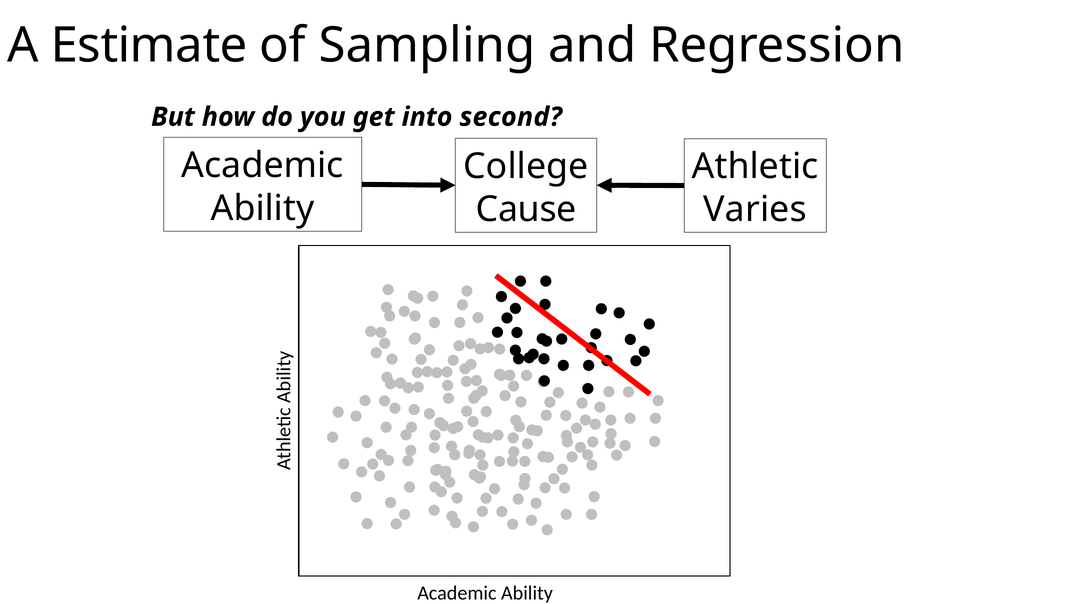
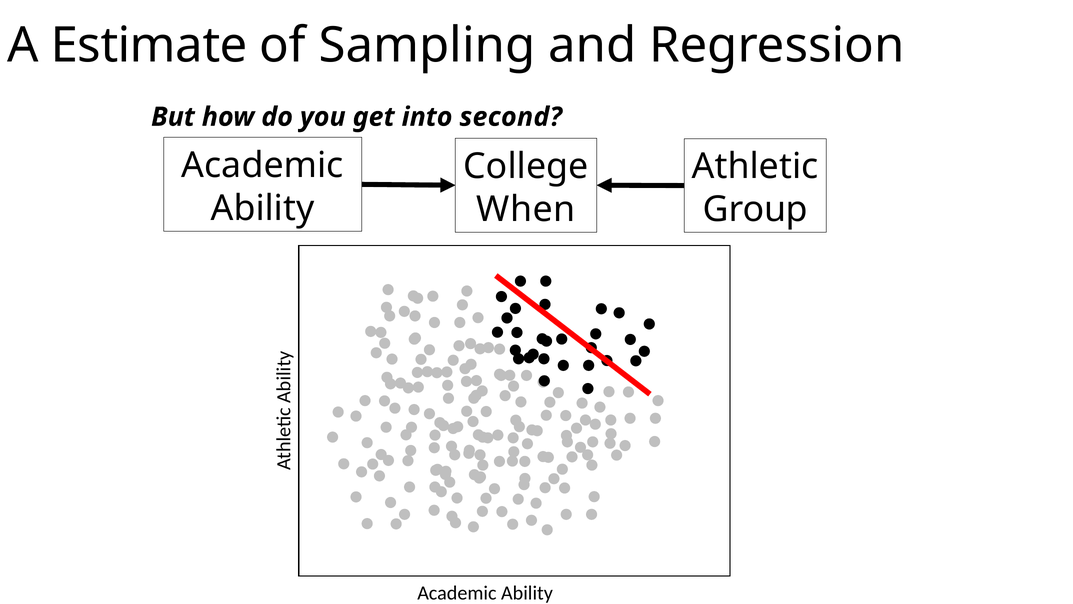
Cause: Cause -> When (526, 209)
Varies: Varies -> Group (755, 209)
